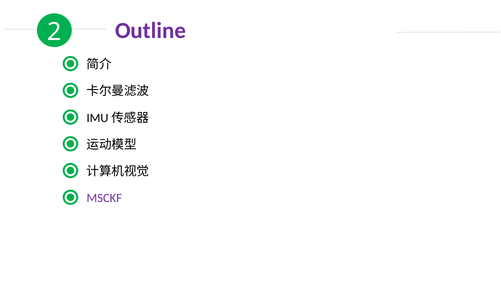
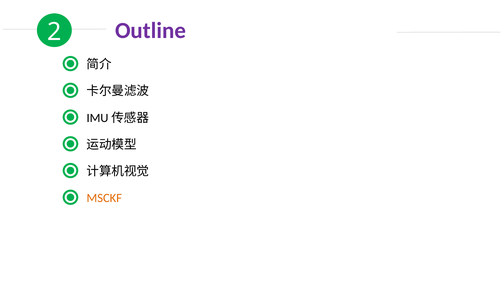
MSCKF colour: purple -> orange (104, 198)
